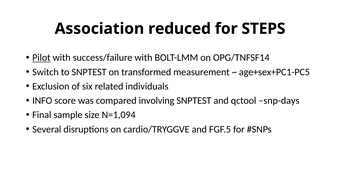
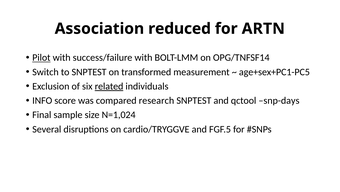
STEPS: STEPS -> ARTN (263, 29)
related underline: none -> present (109, 86)
involving: involving -> research (156, 100)
N=1,094: N=1,094 -> N=1,024 (119, 115)
